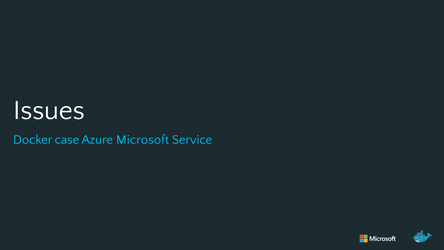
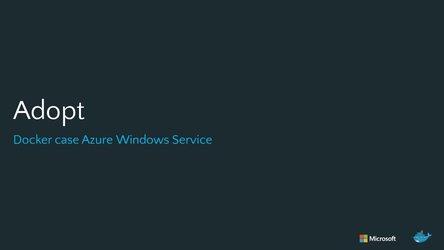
Issues: Issues -> Adopt (49, 110)
Microsoft: Microsoft -> Windows (143, 140)
